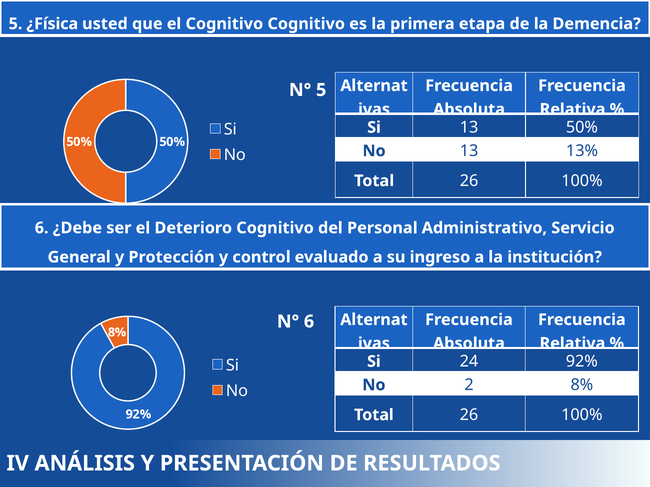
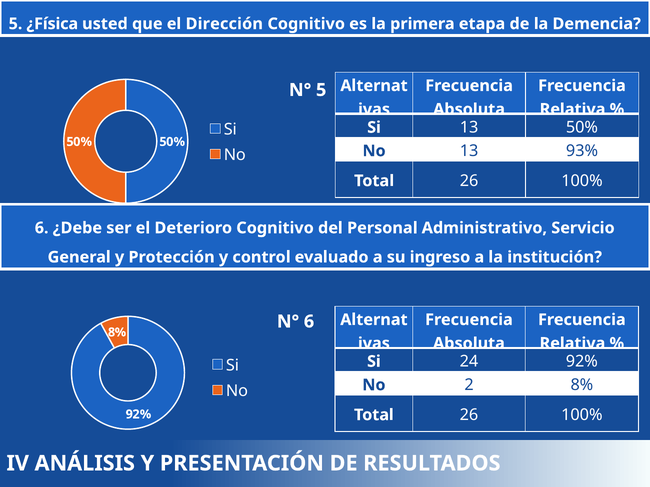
el Cognitivo: Cognitivo -> Dirección (224, 24)
13%: 13% -> 93% (582, 151)
